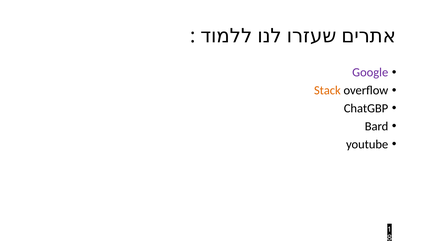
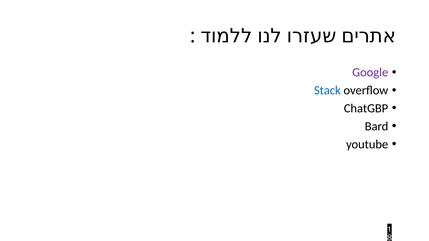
Stack colour: orange -> blue (327, 91)
